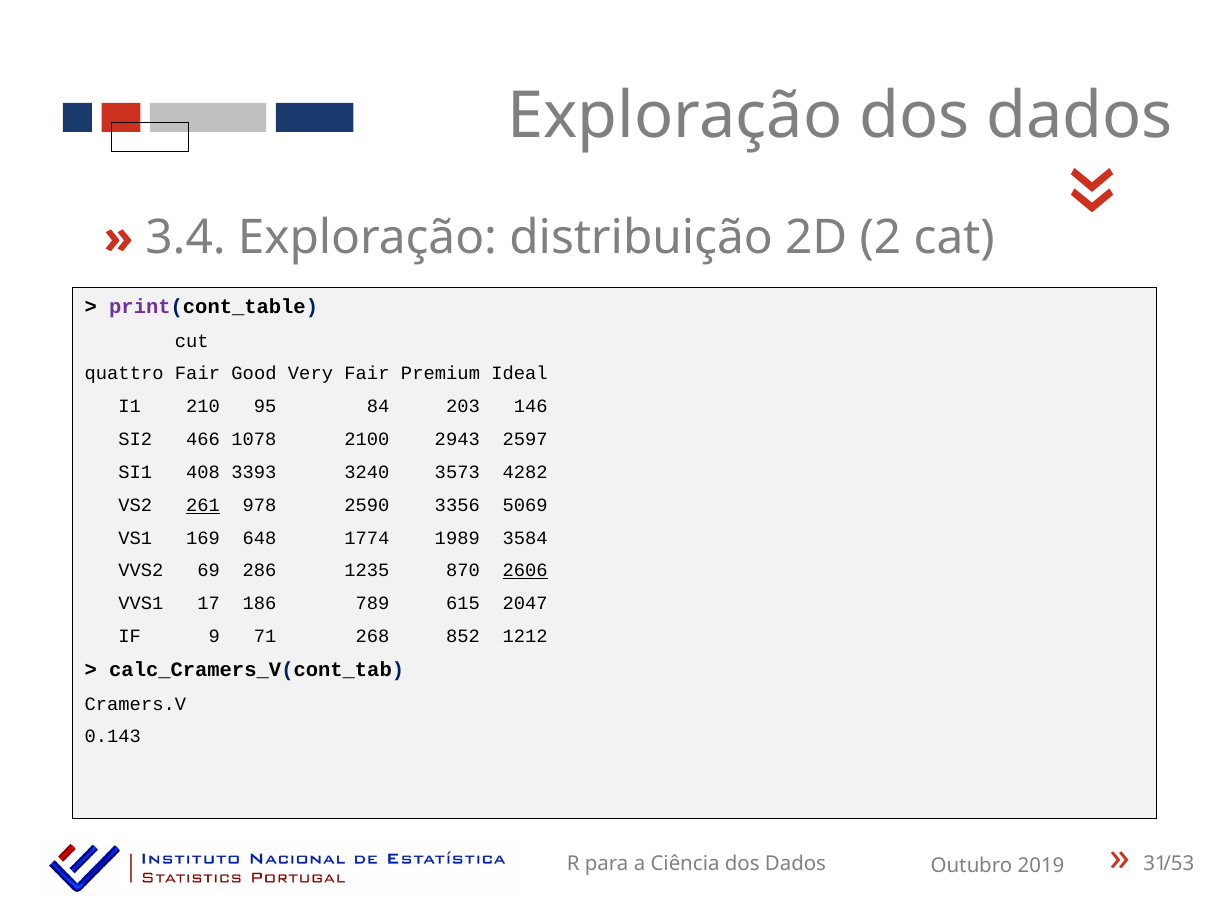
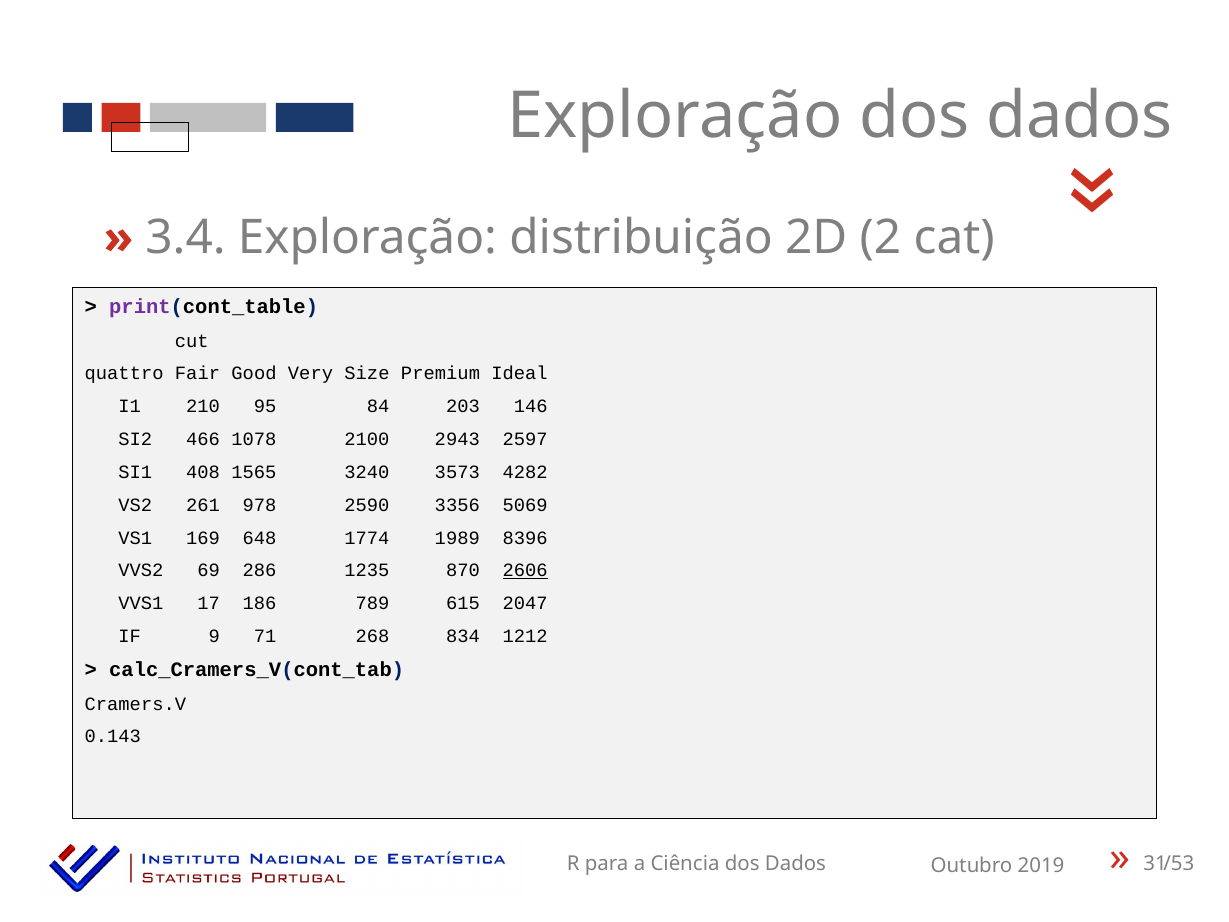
Very Fair: Fair -> Size (367, 374)
3393: 3393 -> 1565 (254, 472)
261 underline: present -> none (203, 505)
3584: 3584 -> 8396 (525, 538)
852: 852 -> 834 (463, 636)
